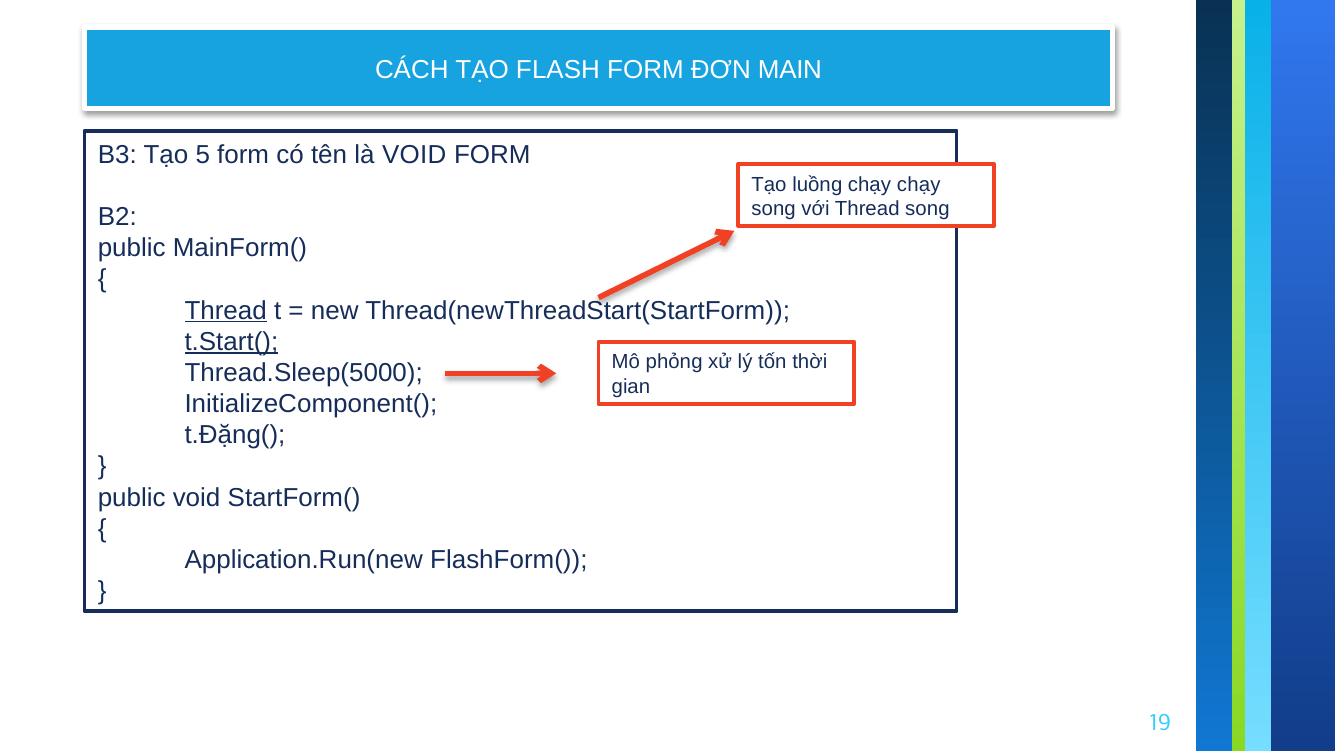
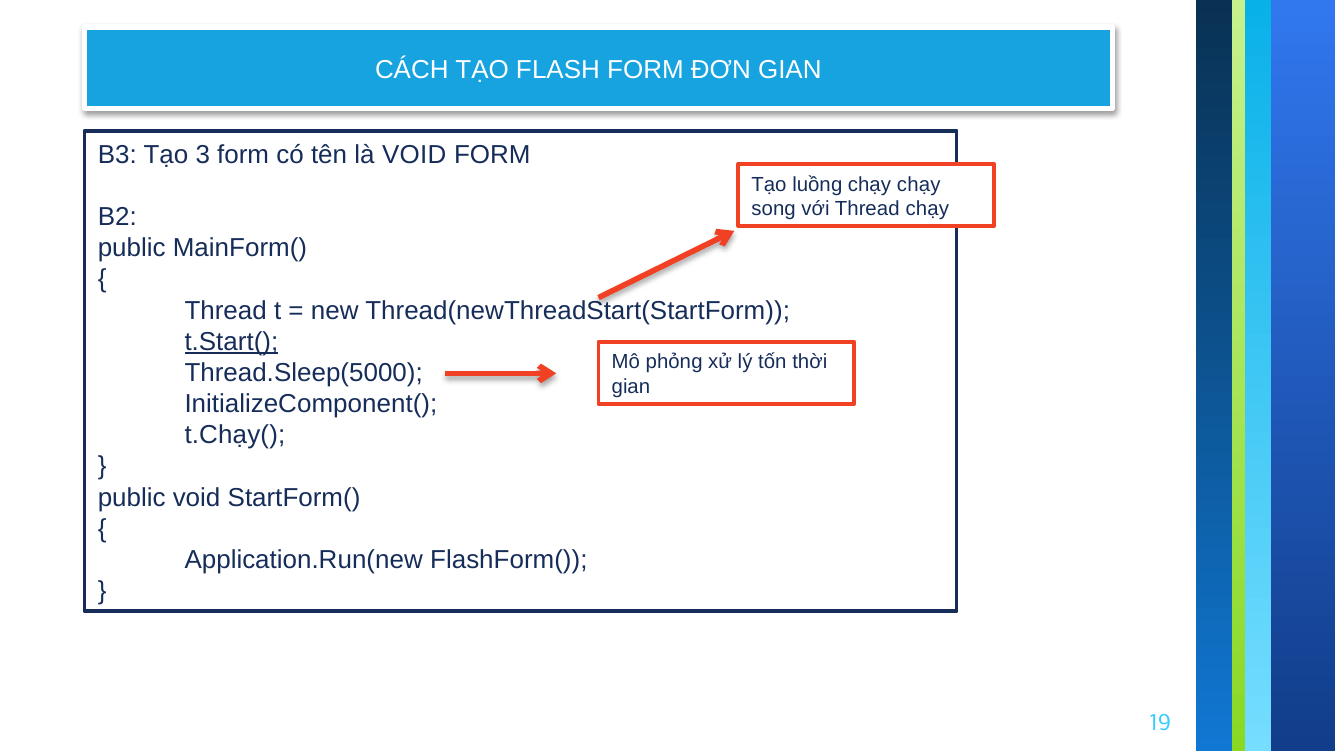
ĐƠN MAIN: MAIN -> GIAN (790, 70)
5: 5 -> 3 (203, 155)
Thread song: song -> chạy (927, 209)
Thread underline: present -> none (226, 311)
t.Đặng(: t.Đặng( -> t.Chạy( (235, 435)
